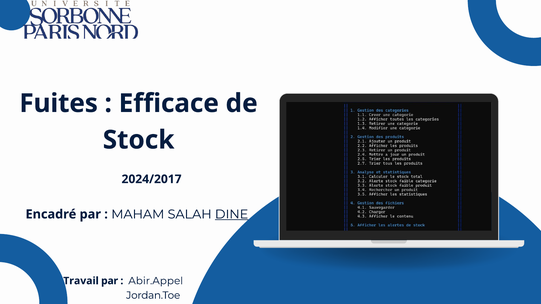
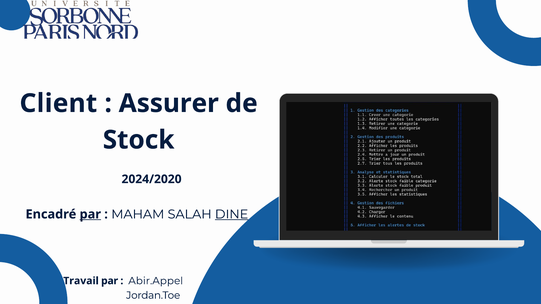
Fuites: Fuites -> Client (58, 103)
Efficace: Efficace -> Assurer (169, 103)
2024/2017: 2024/2017 -> 2024/2020 (152, 179)
par underline: none -> present (90, 214)
